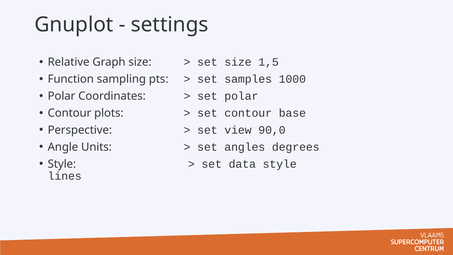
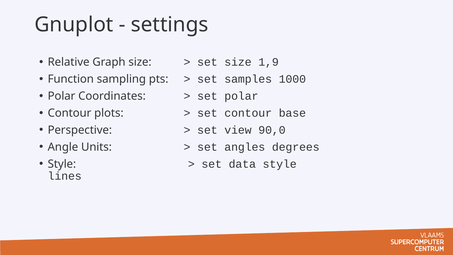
1,5: 1,5 -> 1,9 (269, 62)
